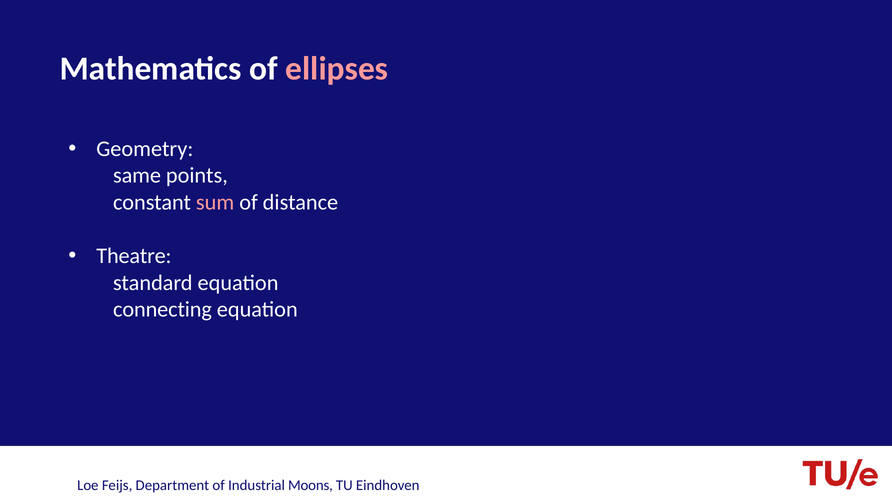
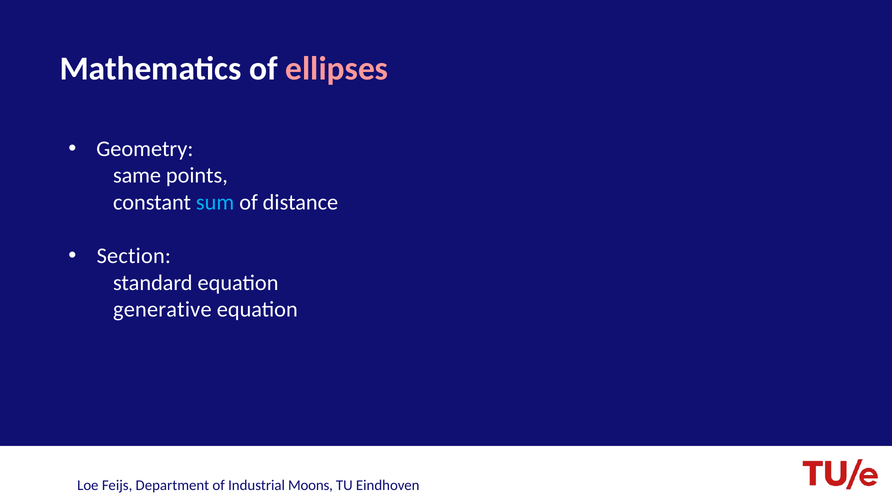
sum colour: pink -> light blue (215, 202)
Theatre: Theatre -> Section (134, 256)
connecting: connecting -> generative (162, 309)
